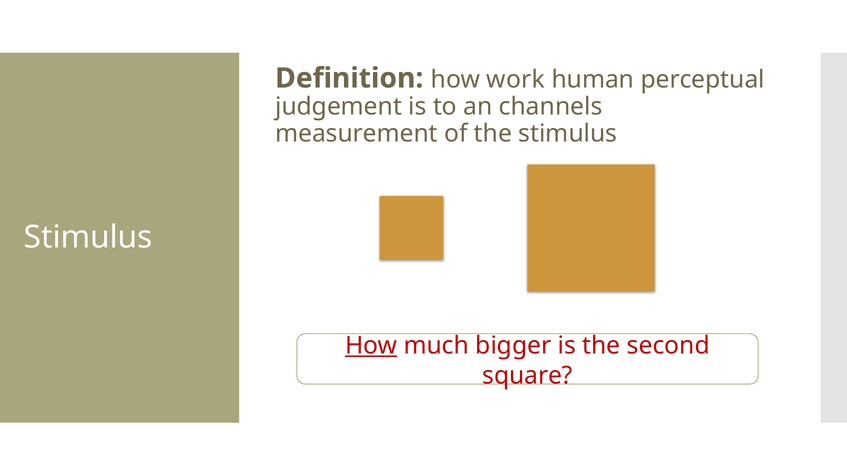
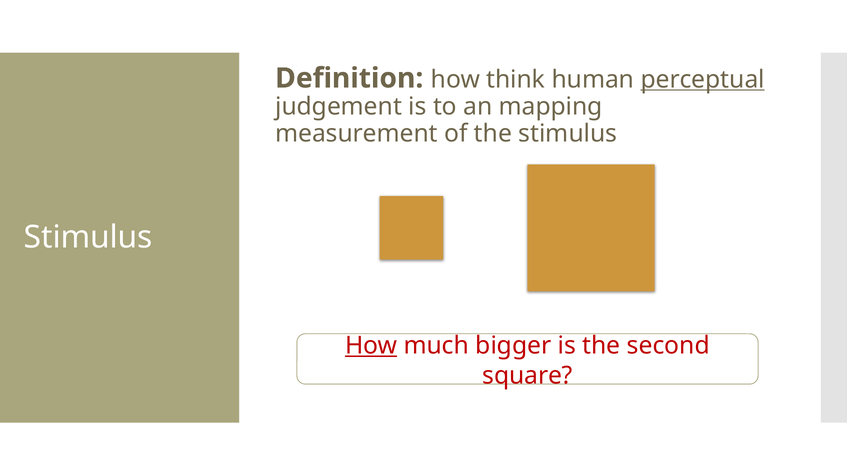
work: work -> think (516, 79)
perceptual underline: none -> present (703, 79)
channels: channels -> mapping (551, 107)
